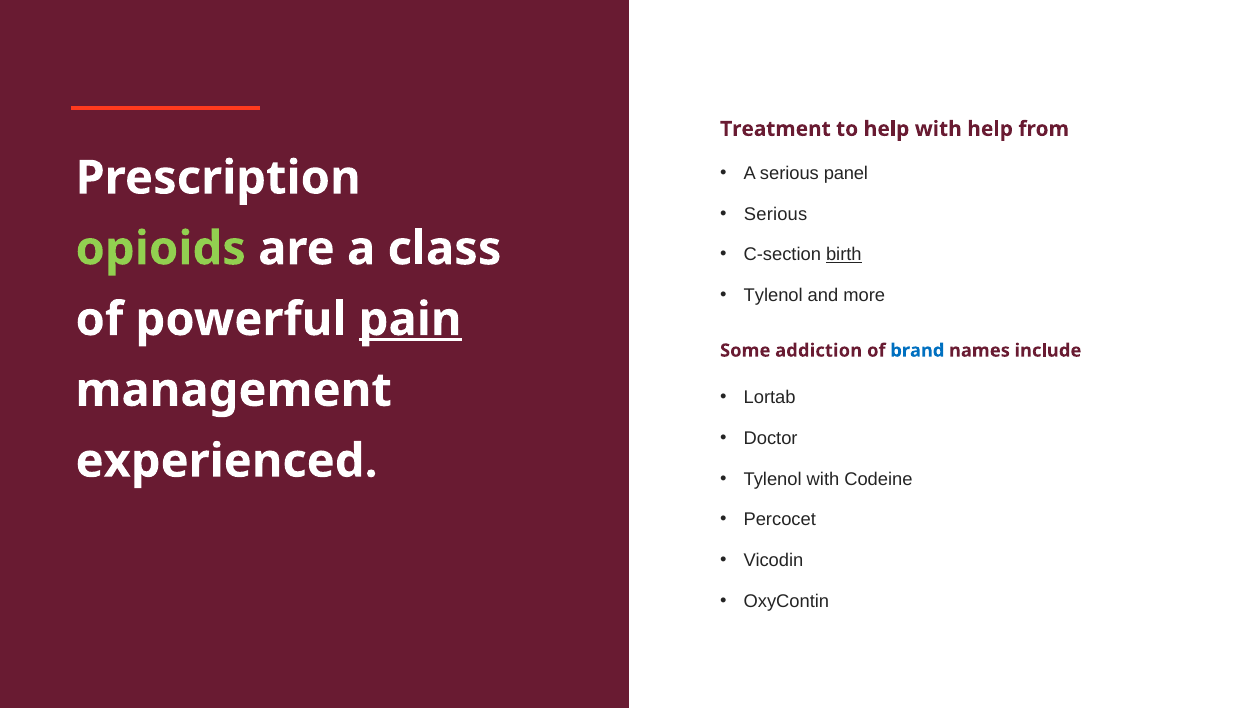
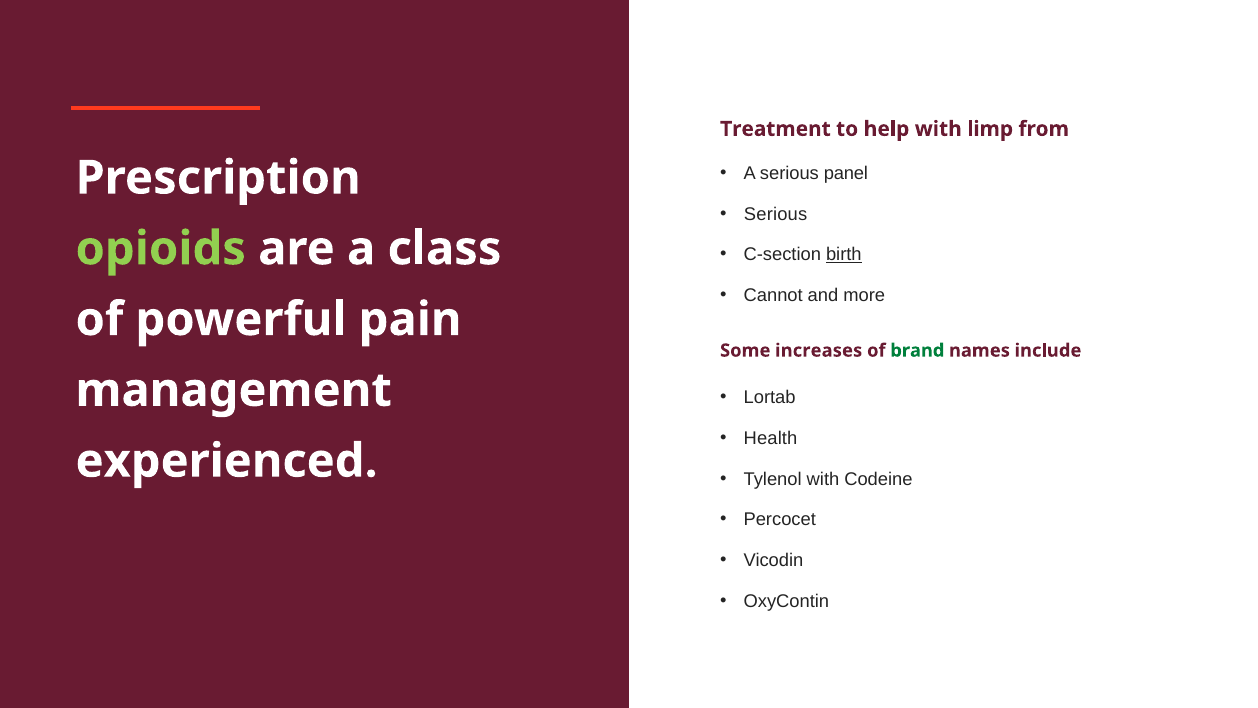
with help: help -> limp (990, 129)
Tylenol: Tylenol -> Cannot (773, 295)
pain underline: present -> none (410, 319)
addiction: addiction -> increases (819, 350)
brand colour: blue -> green (917, 350)
Doctor: Doctor -> Health (771, 438)
